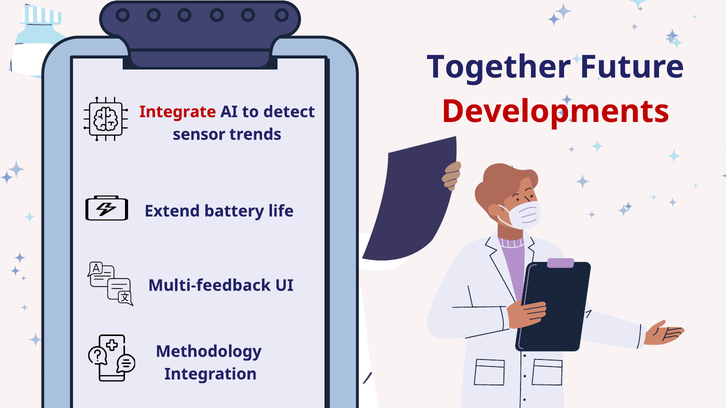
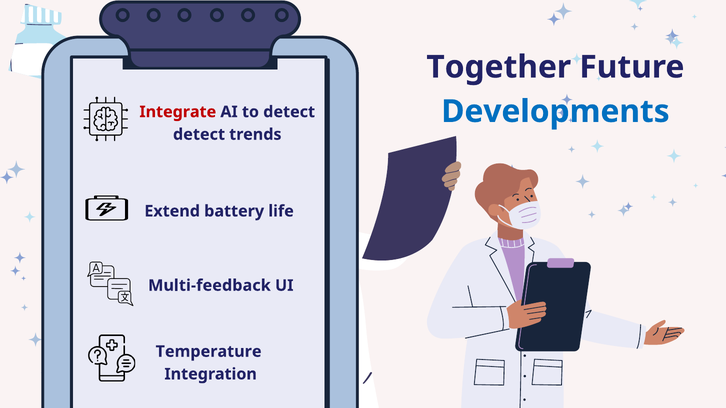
Developments colour: red -> blue (555, 112)
sensor: sensor -> detect (199, 135)
Methodology: Methodology -> Temperature (209, 352)
